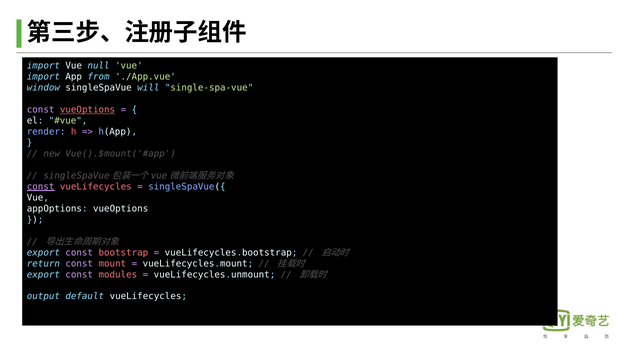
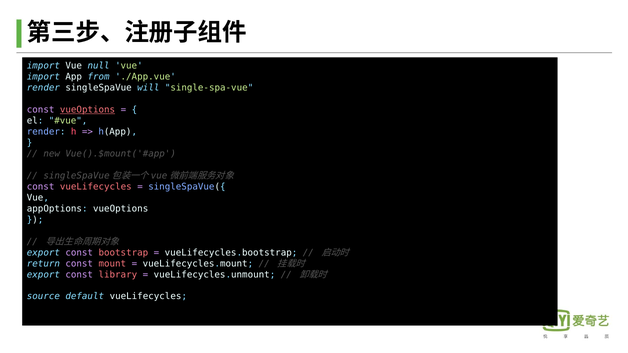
window: window -> render (43, 88)
const underline: present -> none (41, 187)
modules: modules -> library (118, 275)
output: output -> source (43, 297)
